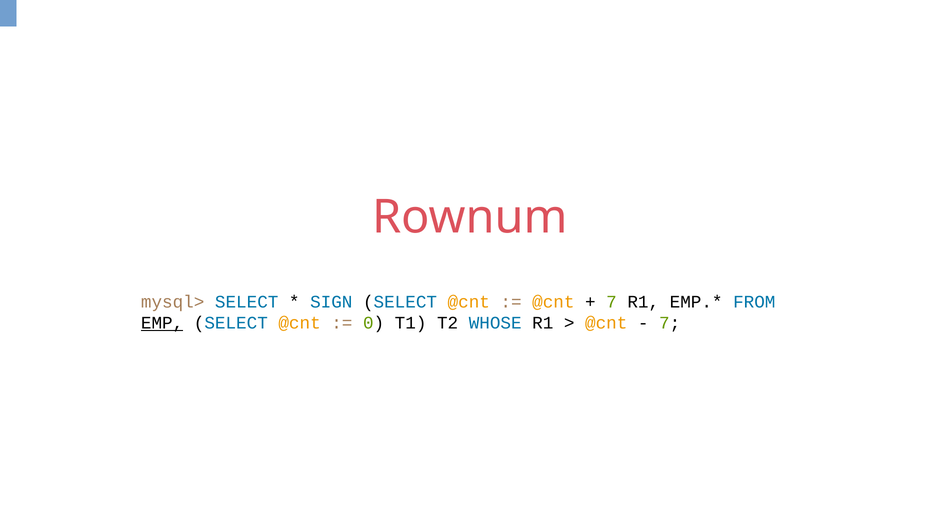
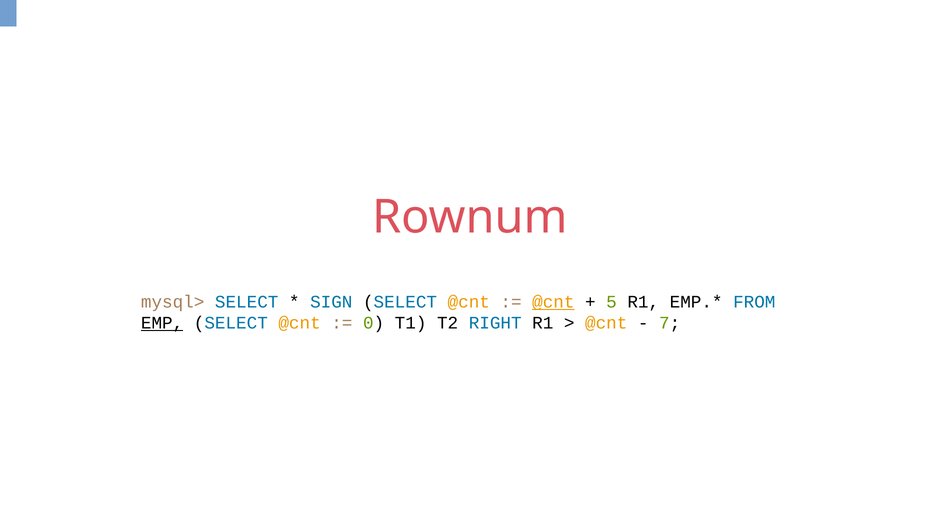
@cnt underline: none -> present (553, 302)
7: 7 -> 5 (612, 302)
WHOSE: WHOSE -> RIGHT (495, 323)
